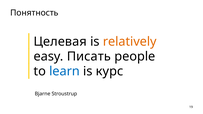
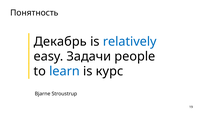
Целевая: Целевая -> Декабрь (60, 42)
relatively colour: orange -> blue (130, 42)
Писать: Писать -> Задачи (89, 56)
